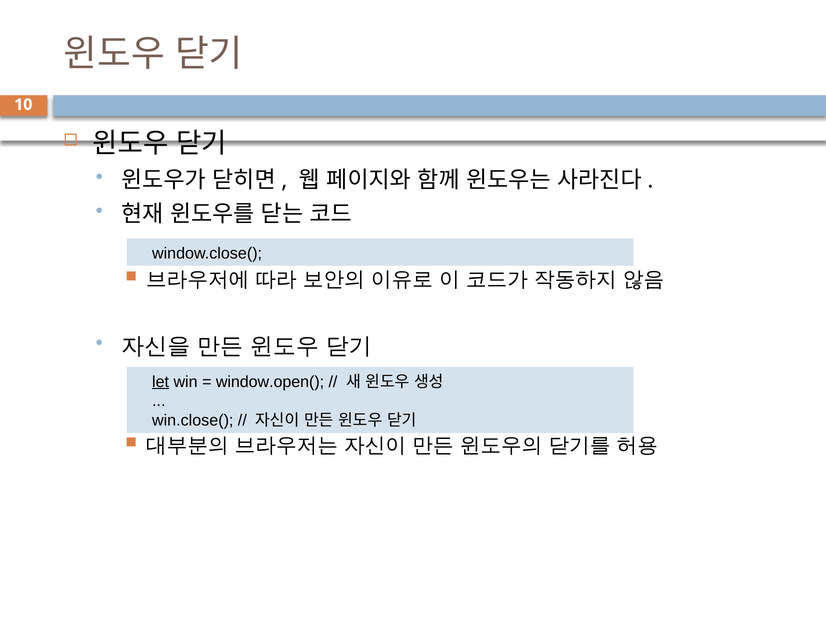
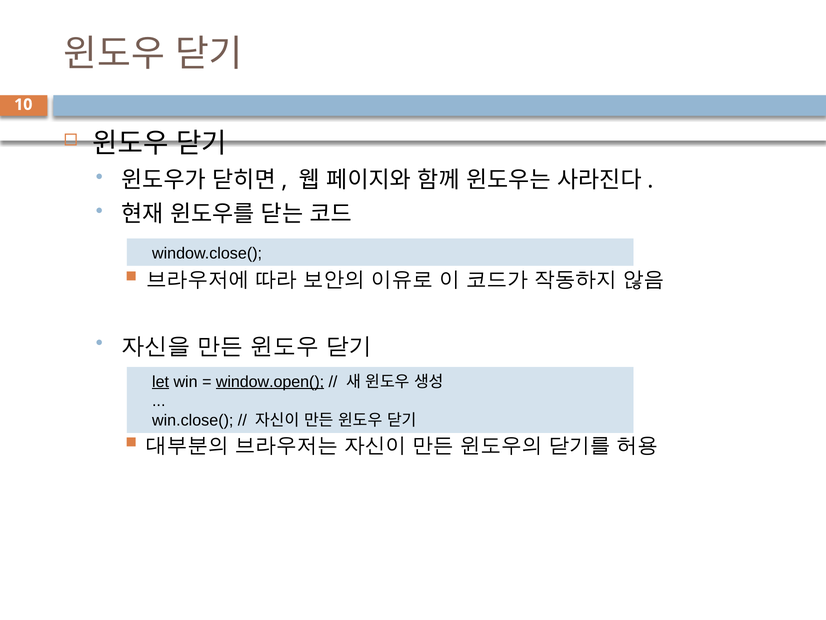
window.open( underline: none -> present (270, 381)
